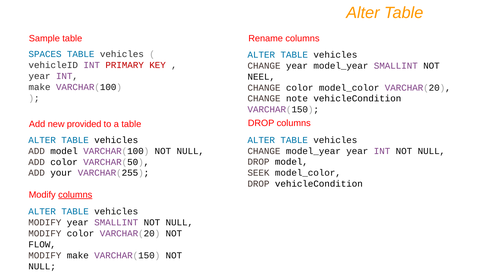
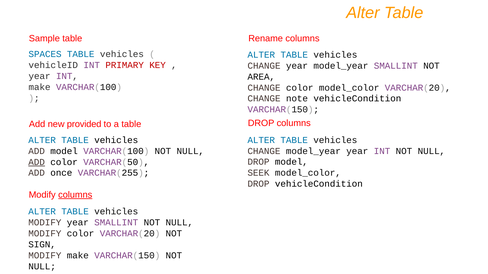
NEEL: NEEL -> AREA (261, 77)
ADD underline: none -> present (37, 162)
your: your -> once (61, 173)
FLOW: FLOW -> SIGN (42, 245)
